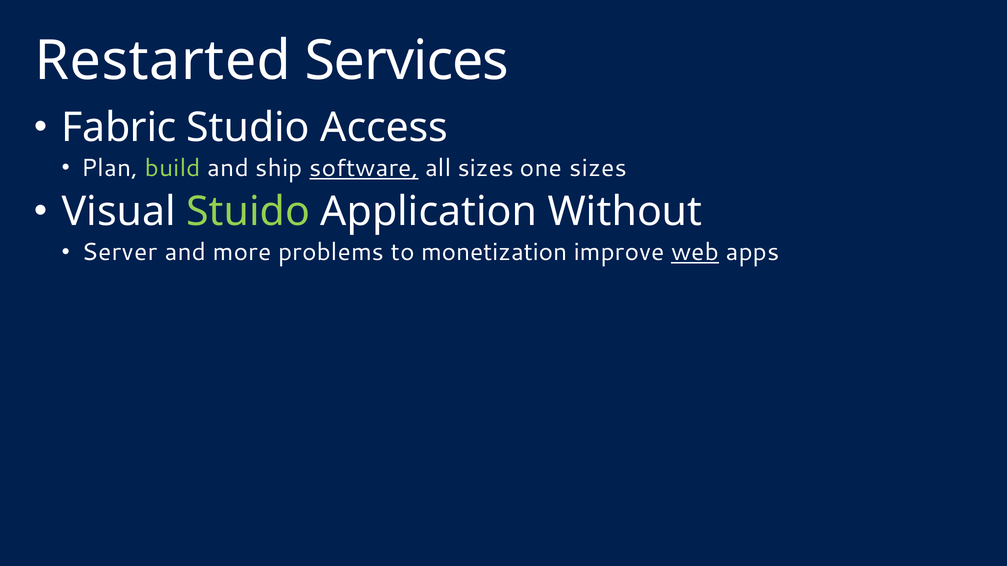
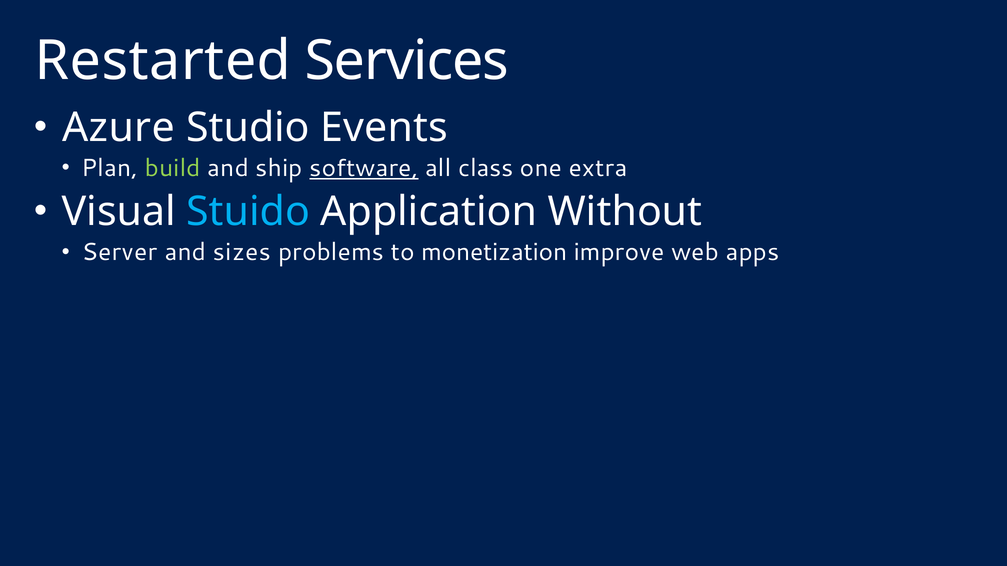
Fabric: Fabric -> Azure (119, 128)
Access: Access -> Events (384, 128)
all sizes: sizes -> class (486, 168)
one sizes: sizes -> extra (598, 168)
Stuido colour: light green -> light blue (248, 212)
more: more -> sizes (242, 252)
web underline: present -> none (695, 252)
